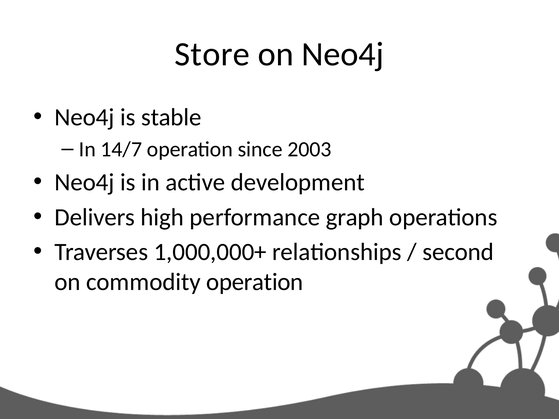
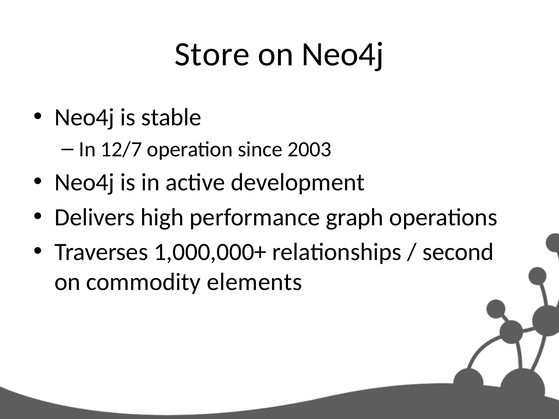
14/7: 14/7 -> 12/7 (121, 149)
commodity operation: operation -> elements (255, 282)
